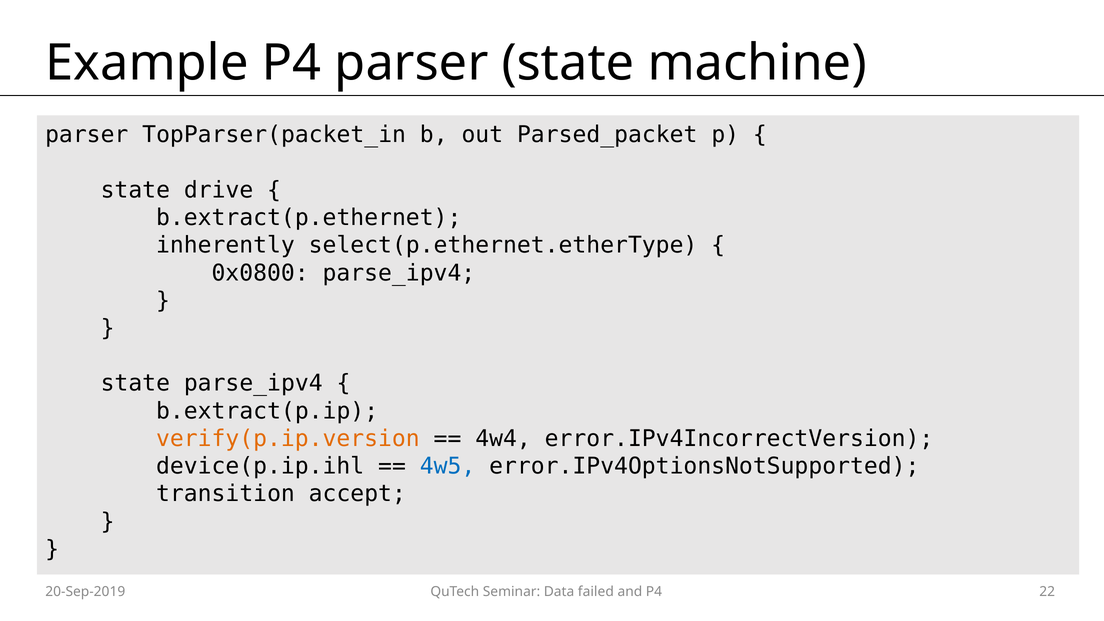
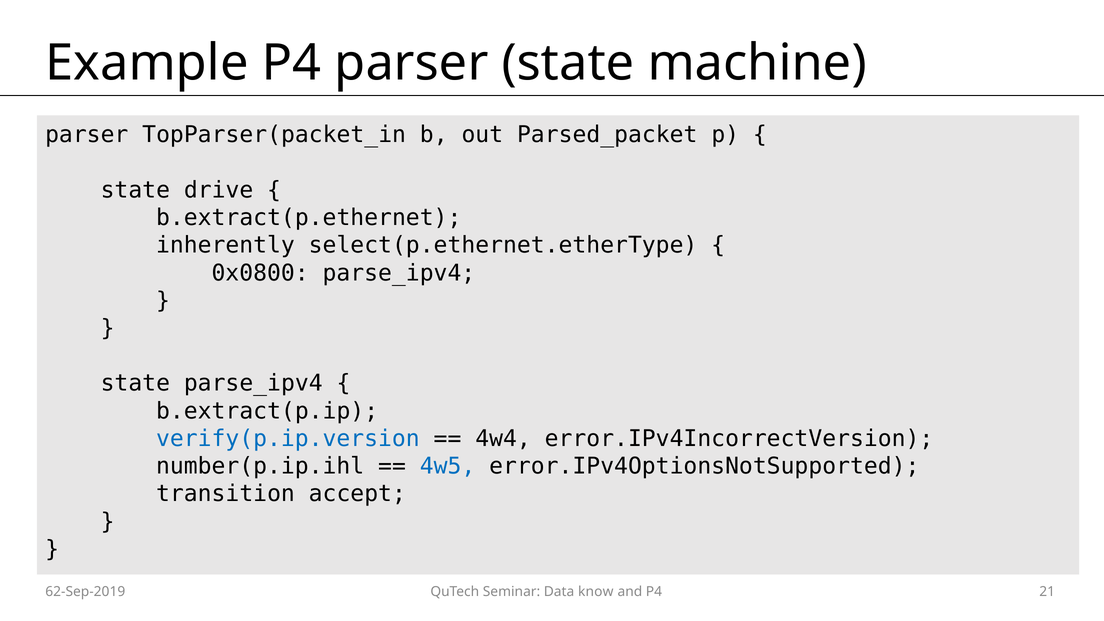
verify(p.ip.version colour: orange -> blue (288, 439)
device(p.ip.ihl: device(p.ip.ihl -> number(p.ip.ihl (260, 466)
20-Sep-2019: 20-Sep-2019 -> 62-Sep-2019 (85, 592)
failed: failed -> know (596, 592)
22: 22 -> 21 (1047, 592)
